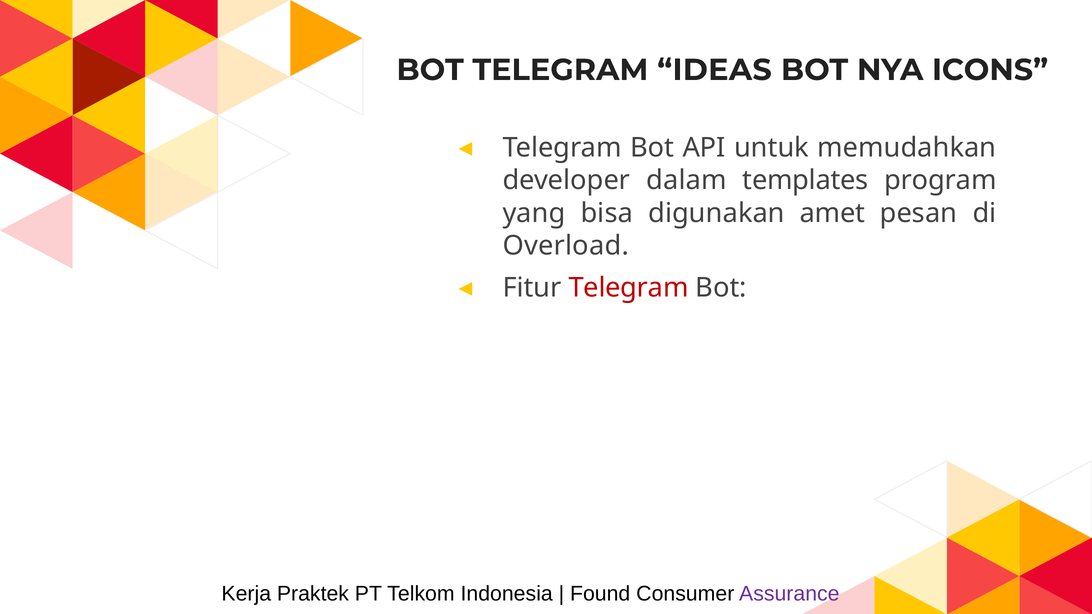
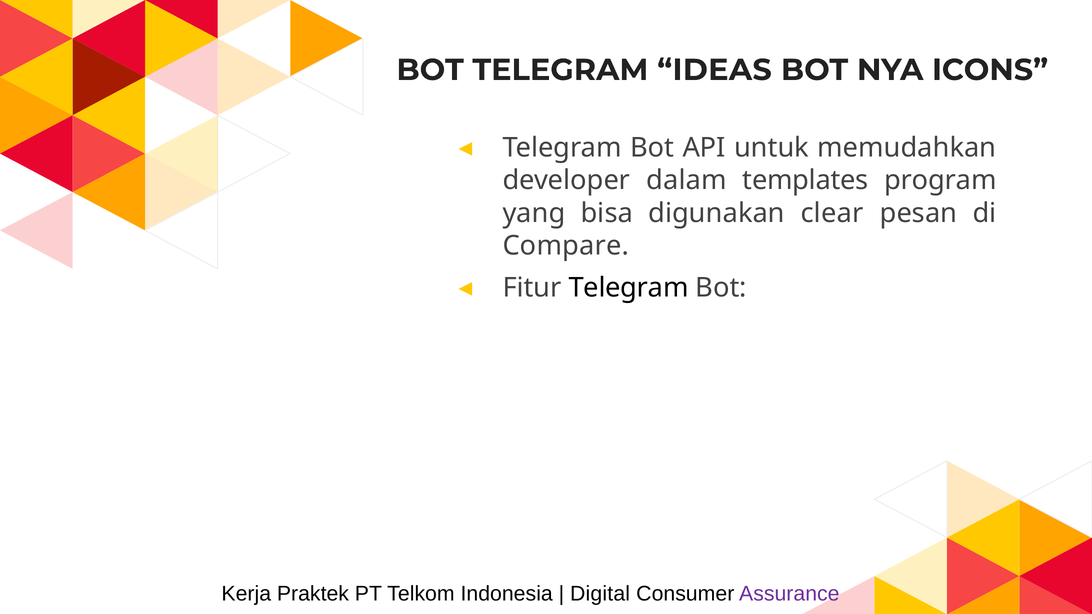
amet: amet -> clear (832, 213)
Overload: Overload -> Compare (566, 246)
Telegram colour: red -> black (629, 288)
Found: Found -> Digital (600, 594)
